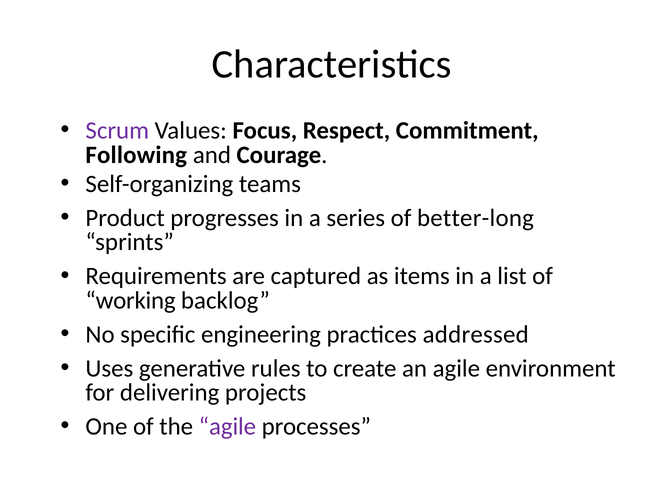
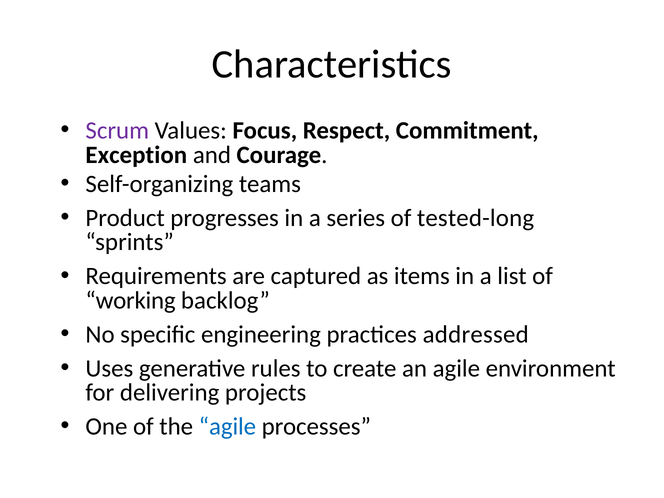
Following: Following -> Exception (136, 155)
better-long: better-long -> tested-long (476, 218)
agile colour: purple -> blue (227, 426)
